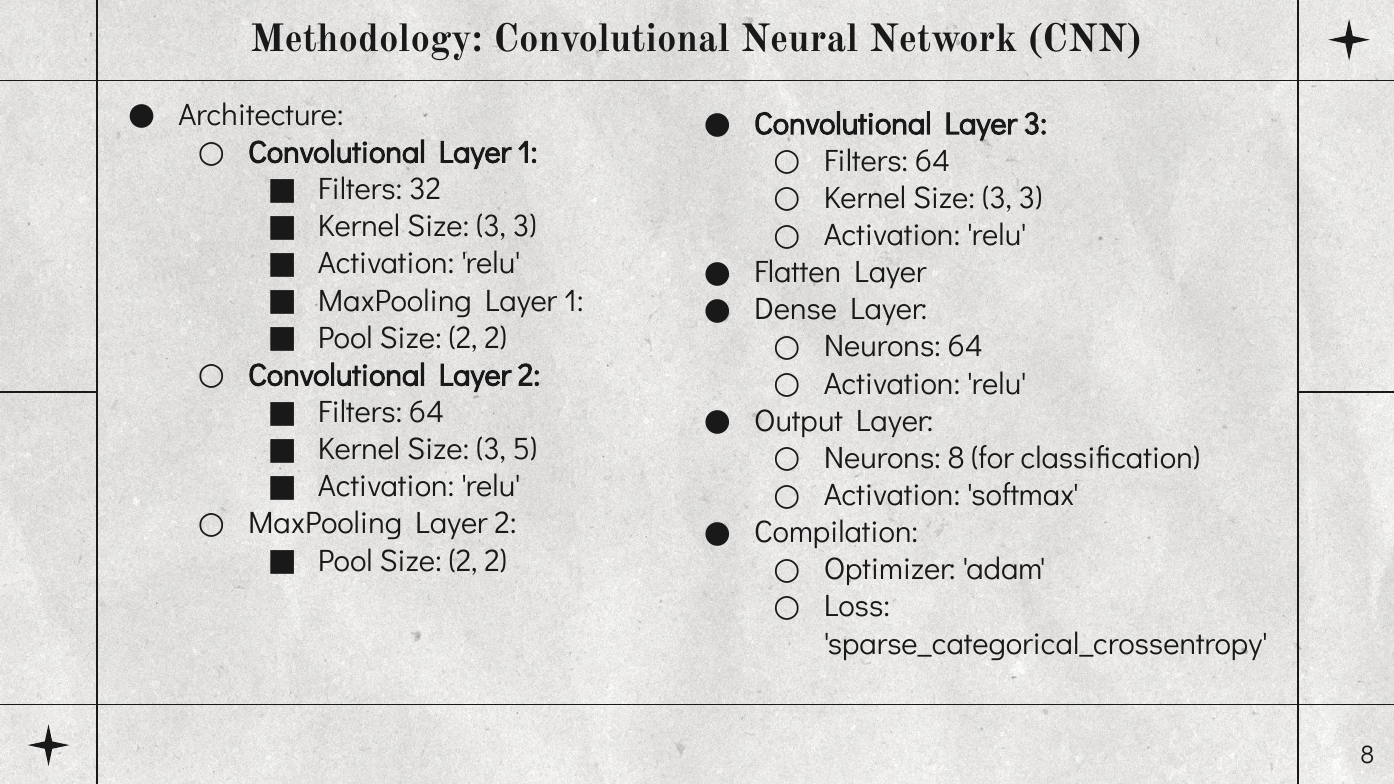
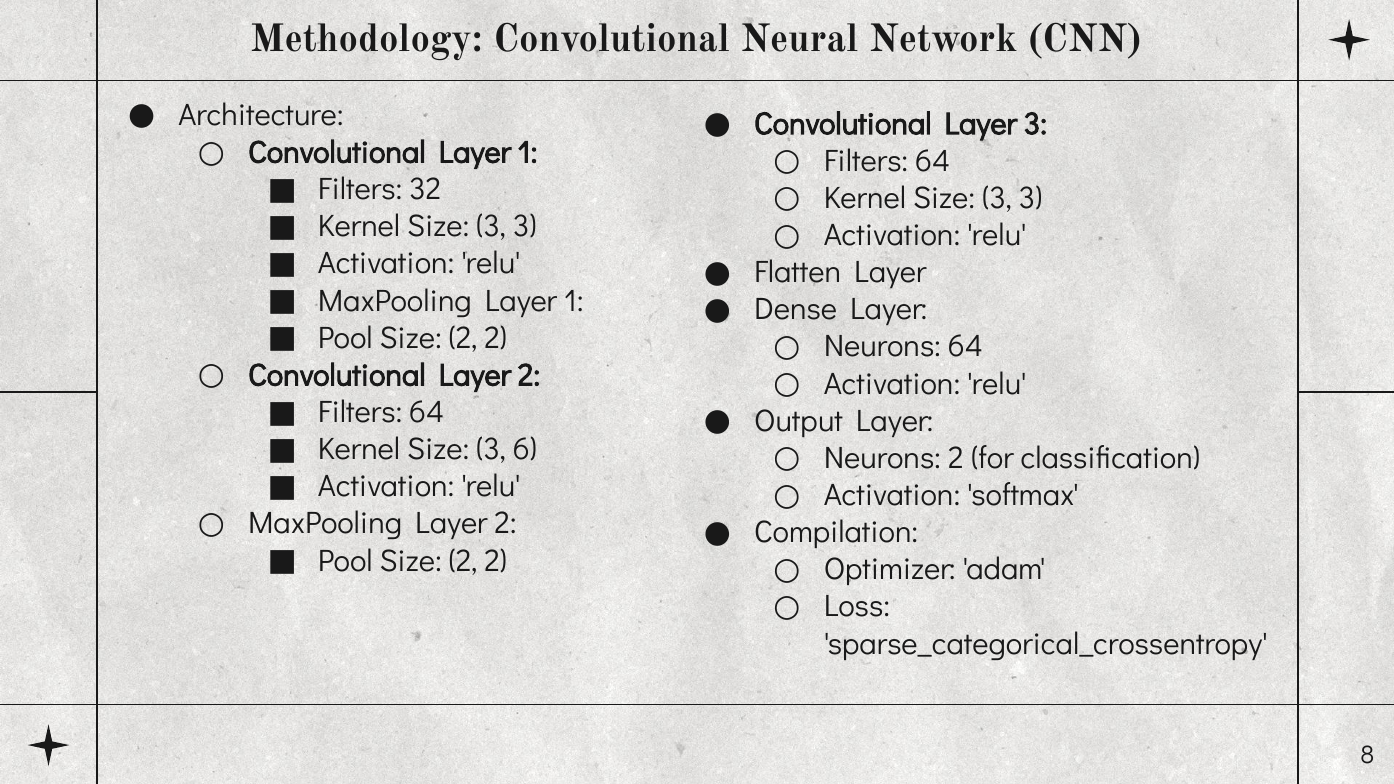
5: 5 -> 6 (525, 450)
Neurons 8: 8 -> 2 (956, 458)
